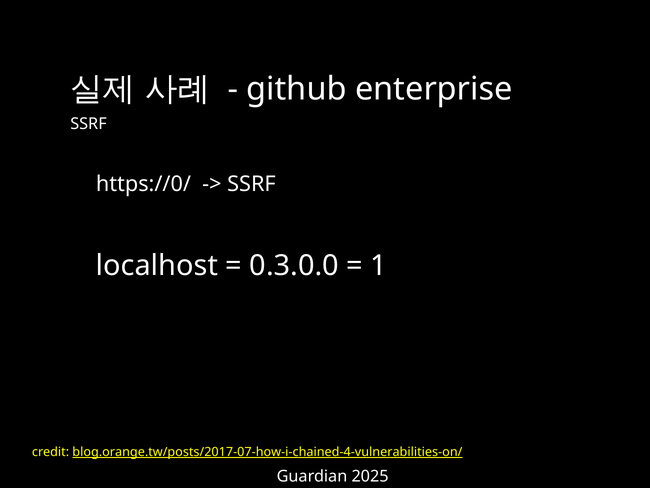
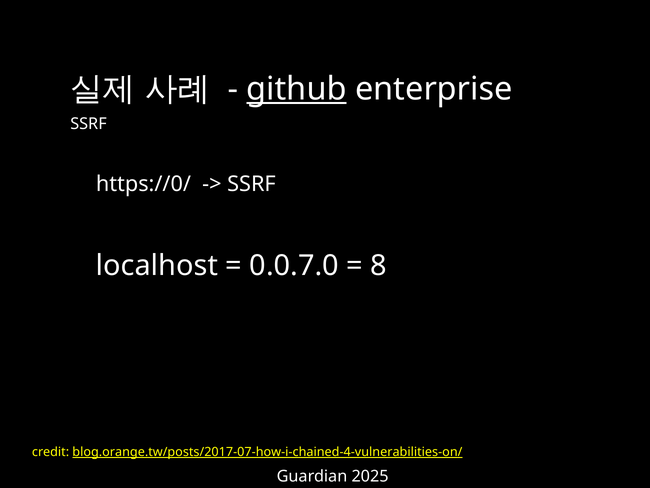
github underline: none -> present (296, 89)
0.3.0.0: 0.3.0.0 -> 0.0.7.0 (294, 266)
1: 1 -> 8 (379, 266)
